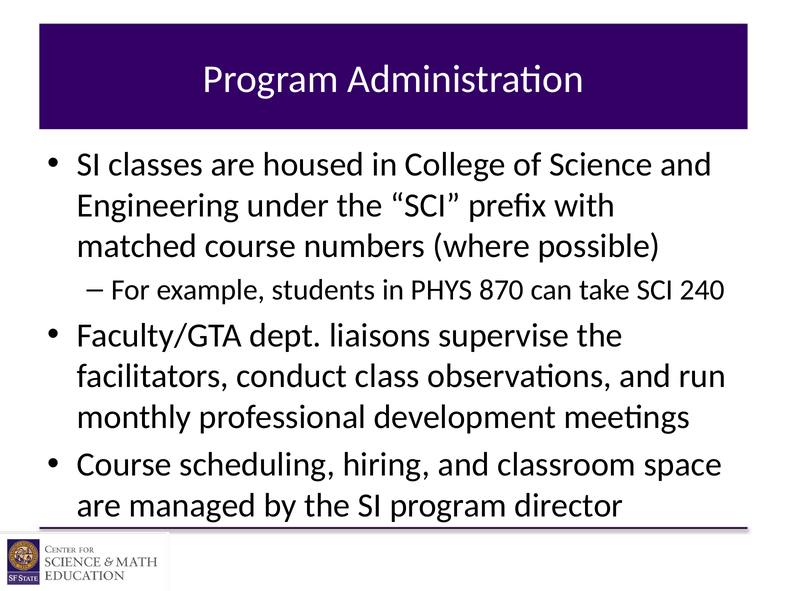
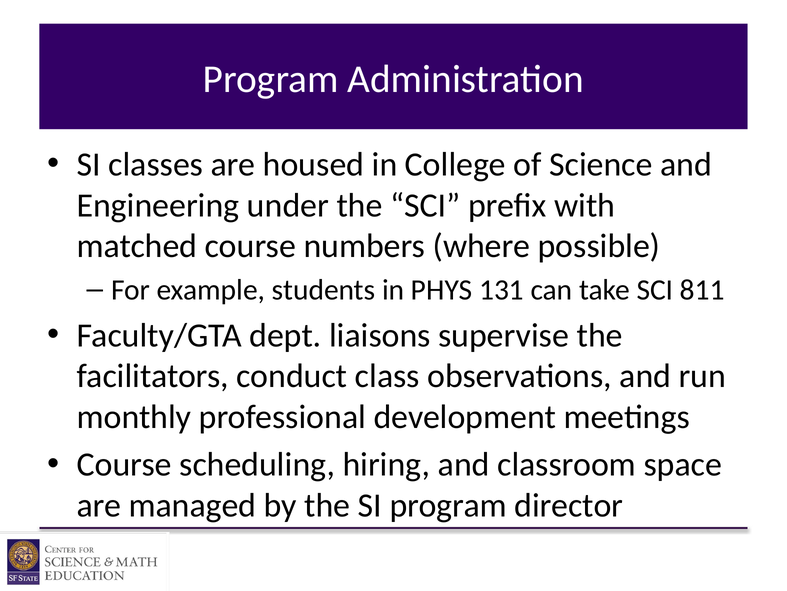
870: 870 -> 131 (501, 290)
240: 240 -> 811 (702, 290)
